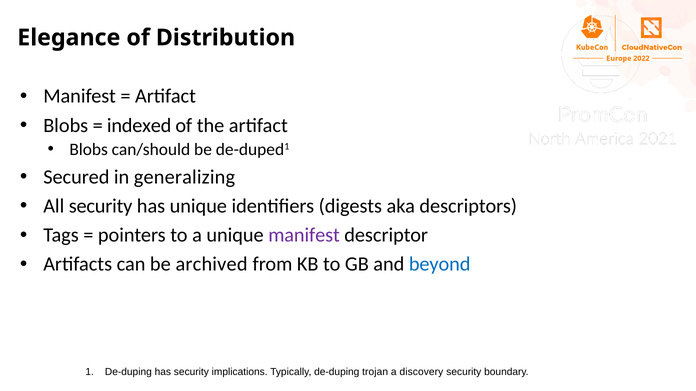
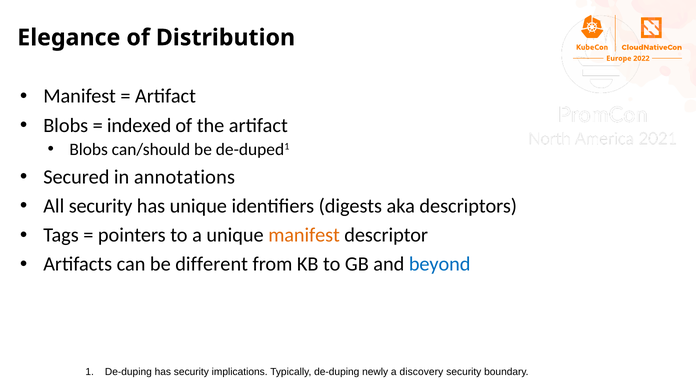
generalizing: generalizing -> annotations (184, 177)
manifest colour: purple -> orange (304, 235)
archived: archived -> different (212, 265)
trojan: trojan -> newly (375, 373)
